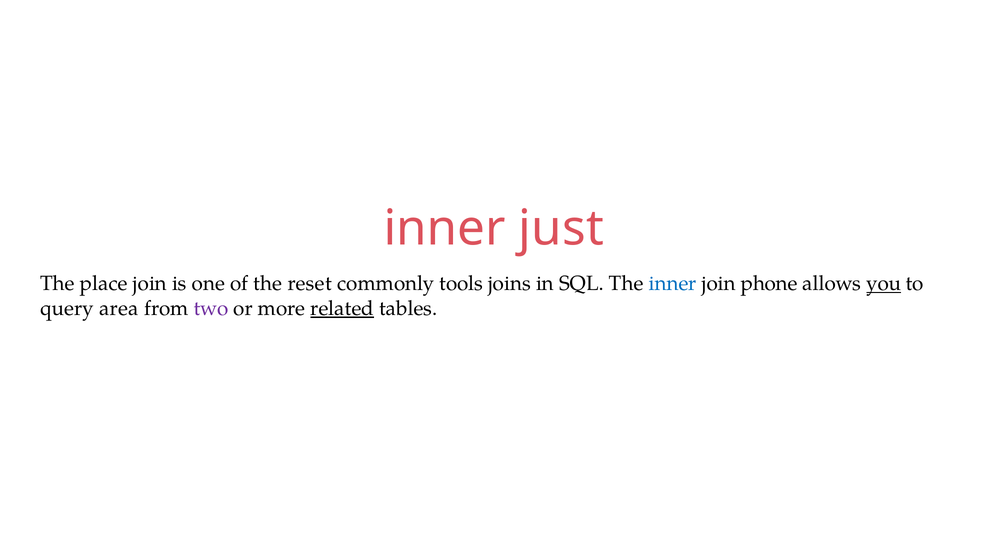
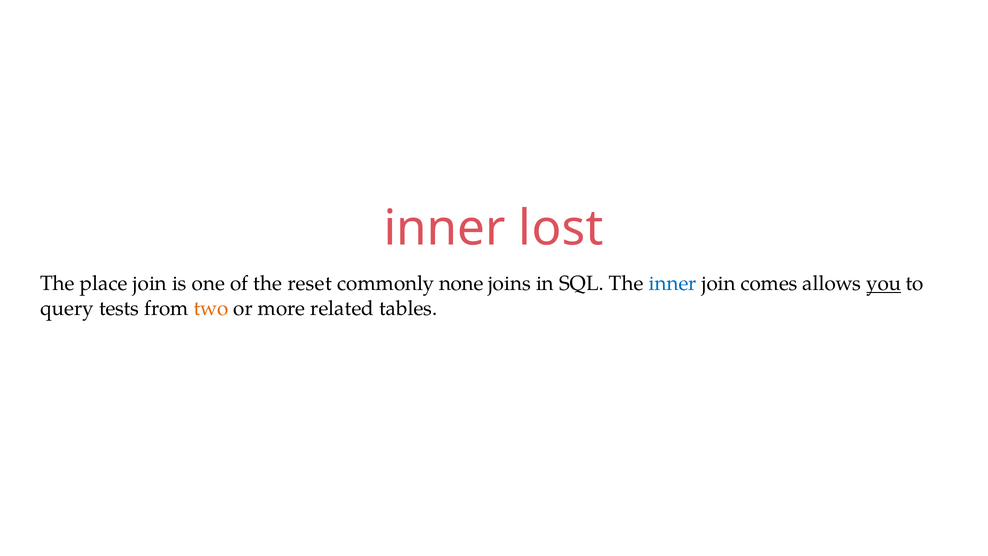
just: just -> lost (561, 228)
tools: tools -> none (461, 284)
phone: phone -> comes (769, 284)
area: area -> tests (119, 308)
two colour: purple -> orange (211, 308)
related underline: present -> none (342, 308)
